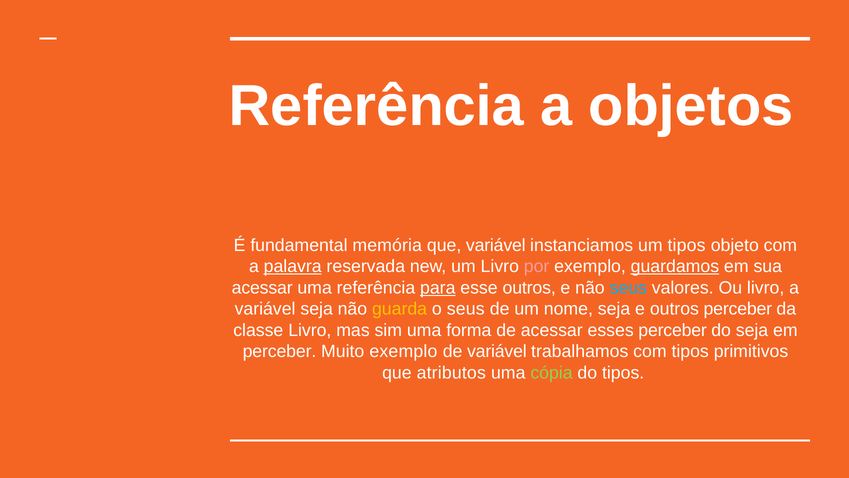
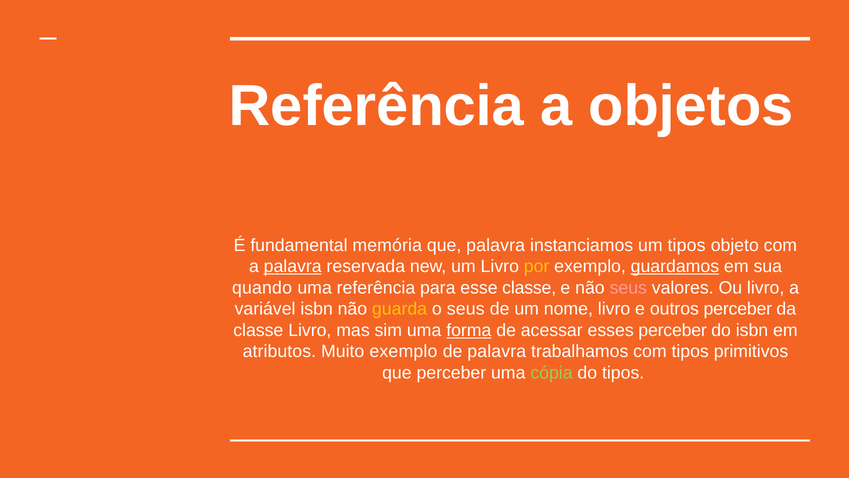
que variável: variável -> palavra (496, 245)
por colour: pink -> yellow (537, 266)
acessar: acessar -> quando (262, 288)
para underline: present -> none (438, 288)
esse outros: outros -> classe (529, 288)
seus colour: light blue -> pink (628, 288)
variável seja: seja -> isbn (317, 309)
nome seja: seja -> livro (614, 309)
forma underline: none -> present (469, 330)
do seja: seja -> isbn (752, 330)
perceber: perceber -> atributos (279, 351)
de variável: variável -> palavra (497, 351)
que atributos: atributos -> perceber (451, 372)
